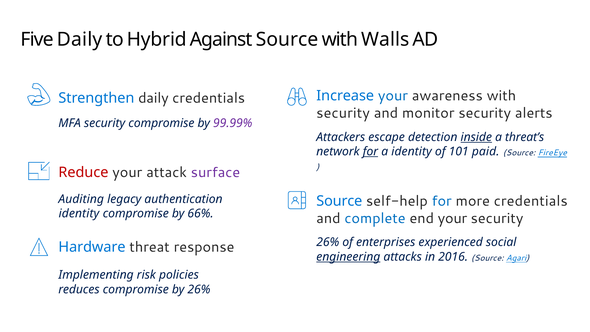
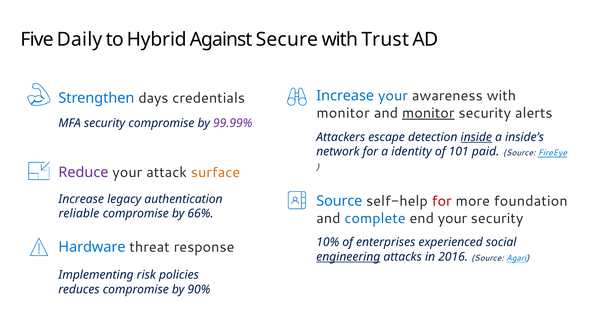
Against Source: Source -> Secure (287, 39)
Walls: Walls -> Trust (385, 39)
Strengthen daily: daily -> days (153, 98)
security: security -> monitor (343, 113)
monitor underline: none -> present (428, 113)
threat’s: threat’s -> inside’s (525, 137)
for underline: present -> none (370, 151)
Reduce colour: red -> purple (83, 172)
surface colour: purple -> orange (215, 172)
Auditing: Auditing -> Increase (81, 199)
for colour: blue -> red (442, 201)
more credentials: credentials -> foundation (531, 201)
identity: identity -> reliable (79, 213)
26%: 26% -> 10% (328, 242)
by 26%: 26% -> 90% (199, 289)
